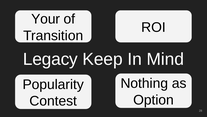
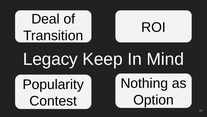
Your: Your -> Deal (46, 19)
